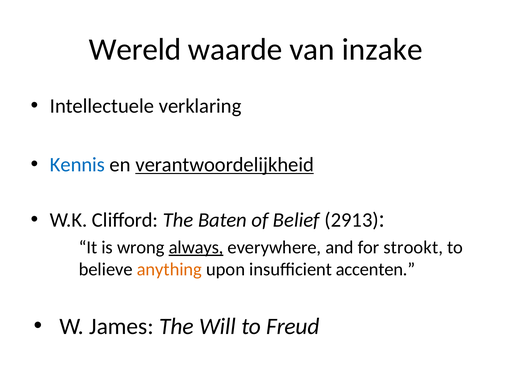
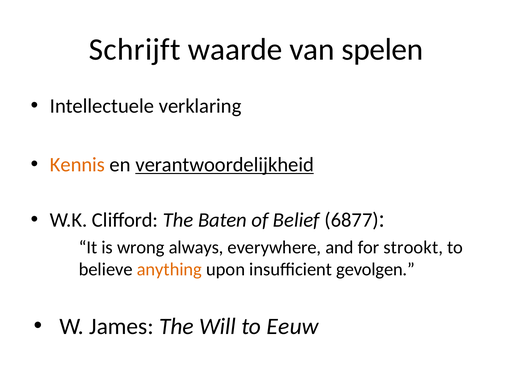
Wereld: Wereld -> Schrijft (135, 50)
inzake: inzake -> spelen (382, 50)
Kennis colour: blue -> orange (77, 165)
2913: 2913 -> 6877 (352, 220)
always underline: present -> none (196, 247)
accenten: accenten -> gevolgen (376, 270)
Freud: Freud -> Eeuw (293, 326)
